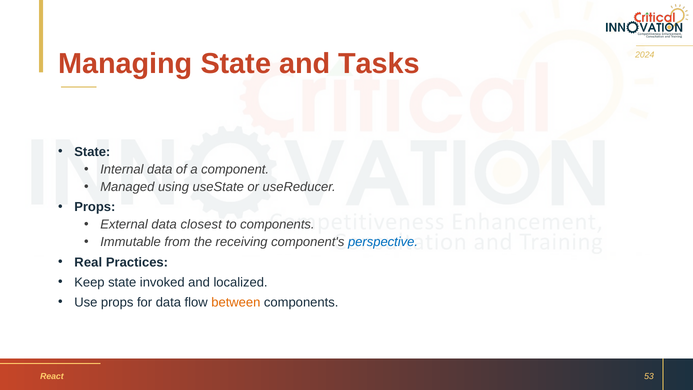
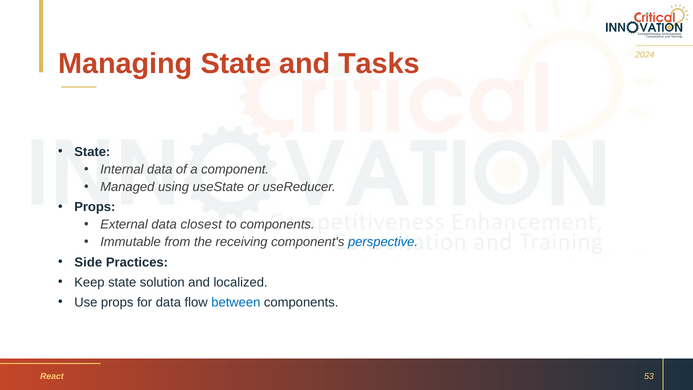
Real: Real -> Side (88, 262)
invoked: invoked -> solution (162, 282)
between colour: orange -> blue (236, 302)
